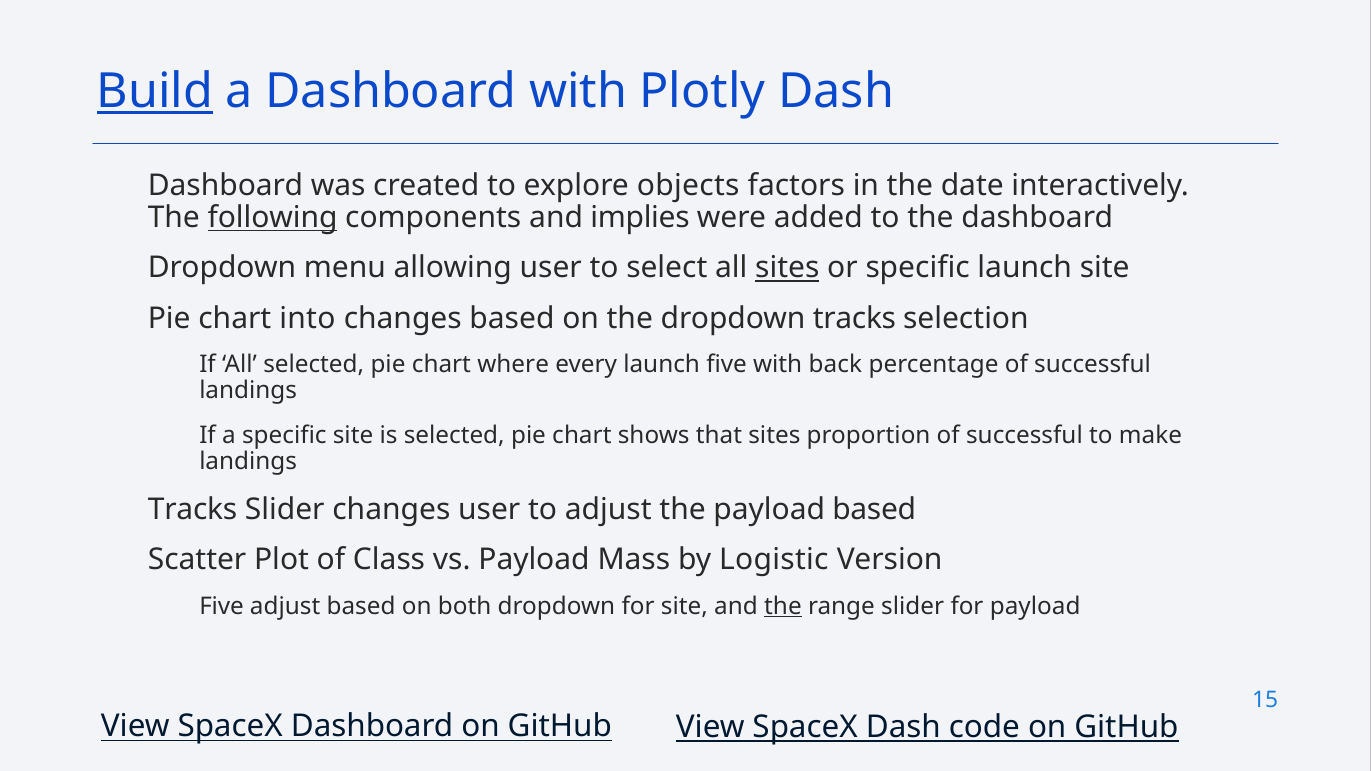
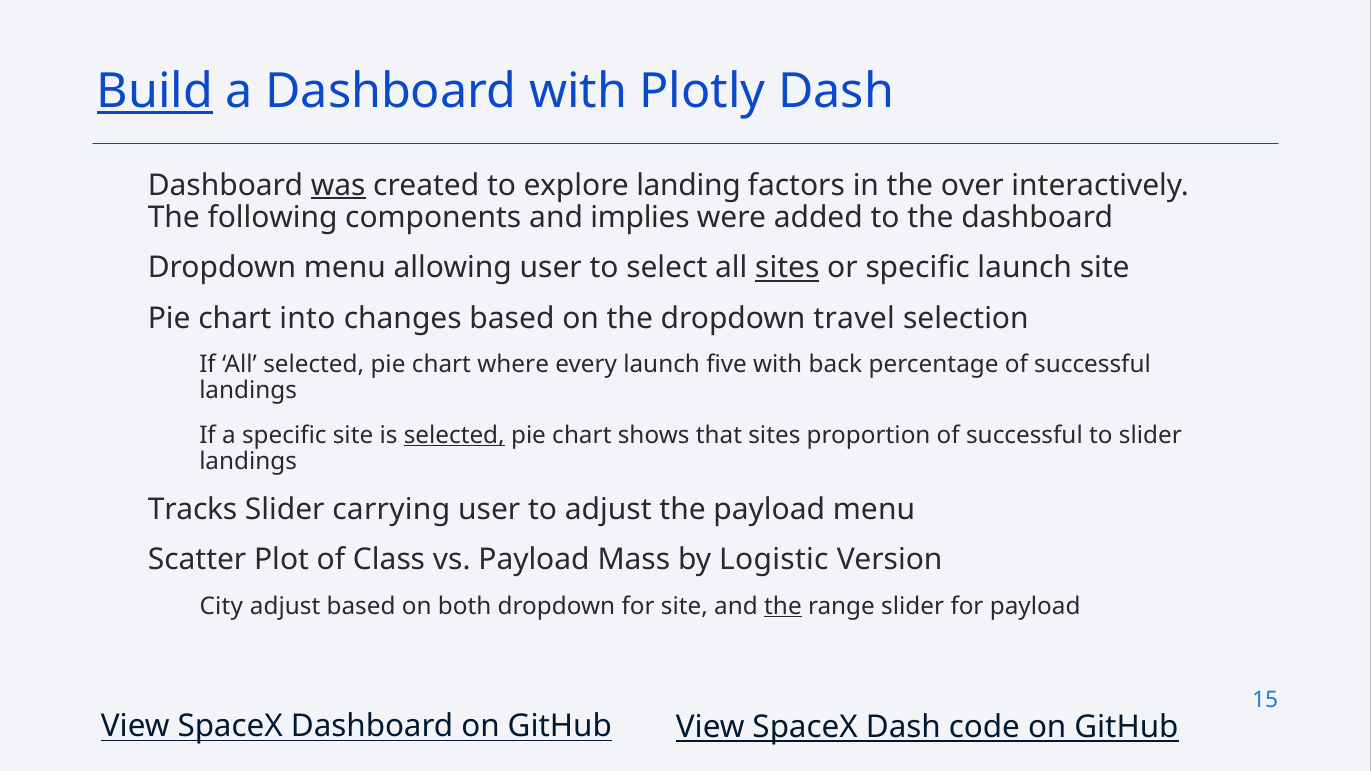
was underline: none -> present (338, 185)
objects: objects -> landing (688, 185)
date: date -> over (972, 185)
following underline: present -> none (273, 218)
dropdown tracks: tracks -> travel (854, 318)
selected underline: none -> present (454, 435)
to make: make -> slider (1150, 435)
Slider changes: changes -> carrying (391, 510)
payload based: based -> menu (874, 510)
Five: Five -> City (221, 606)
